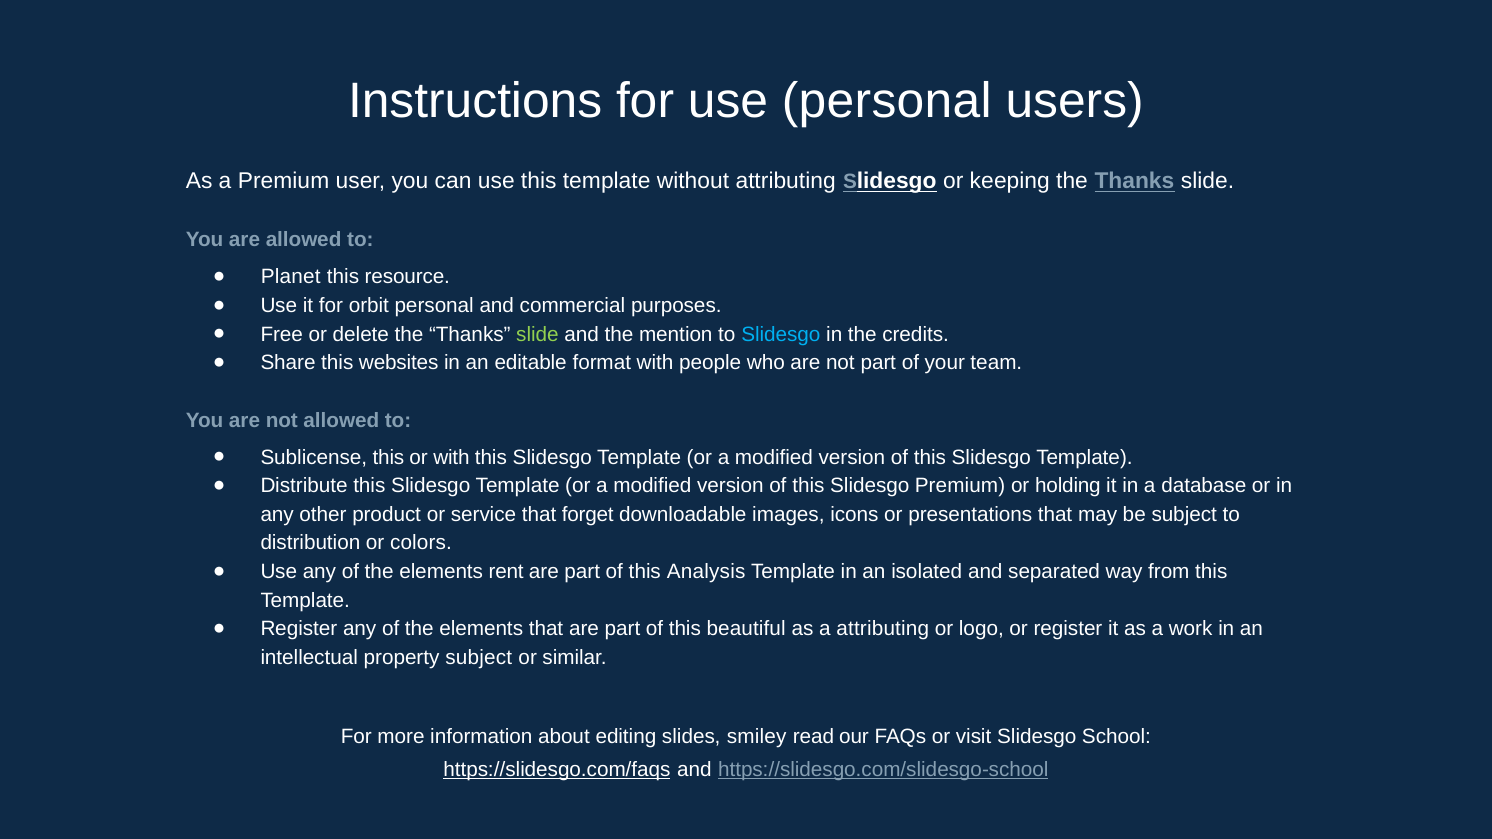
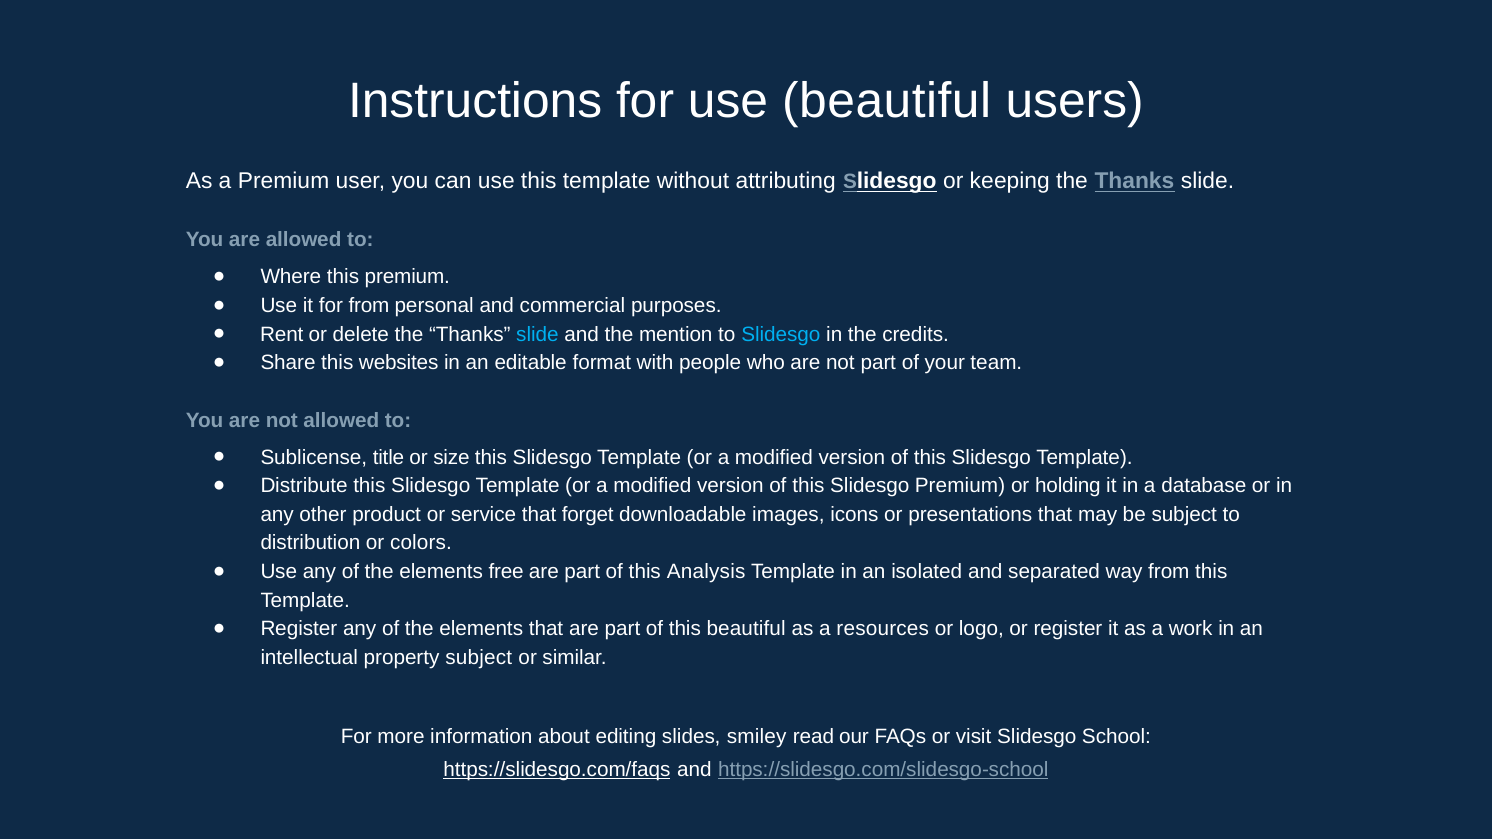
use personal: personal -> beautiful (887, 101)
Planet: Planet -> Where (291, 277)
this resource: resource -> premium (407, 277)
for orbit: orbit -> from (369, 306)
Free: Free -> Rent (282, 334)
slide colour: light green -> light blue (537, 334)
Sublicense this: this -> title (388, 457)
or with: with -> size (451, 457)
rent: rent -> free (506, 572)
a attributing: attributing -> resources (883, 629)
